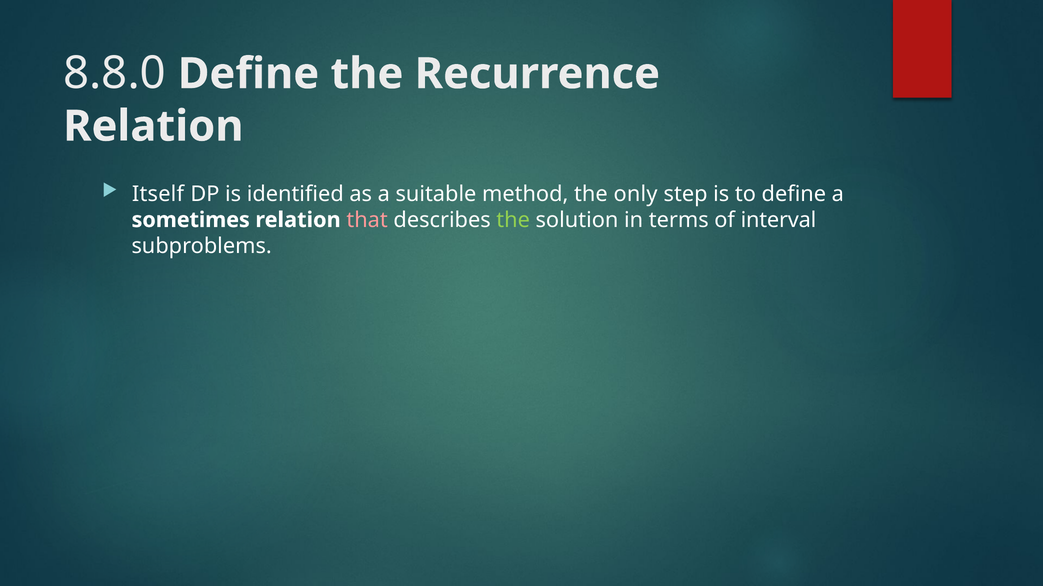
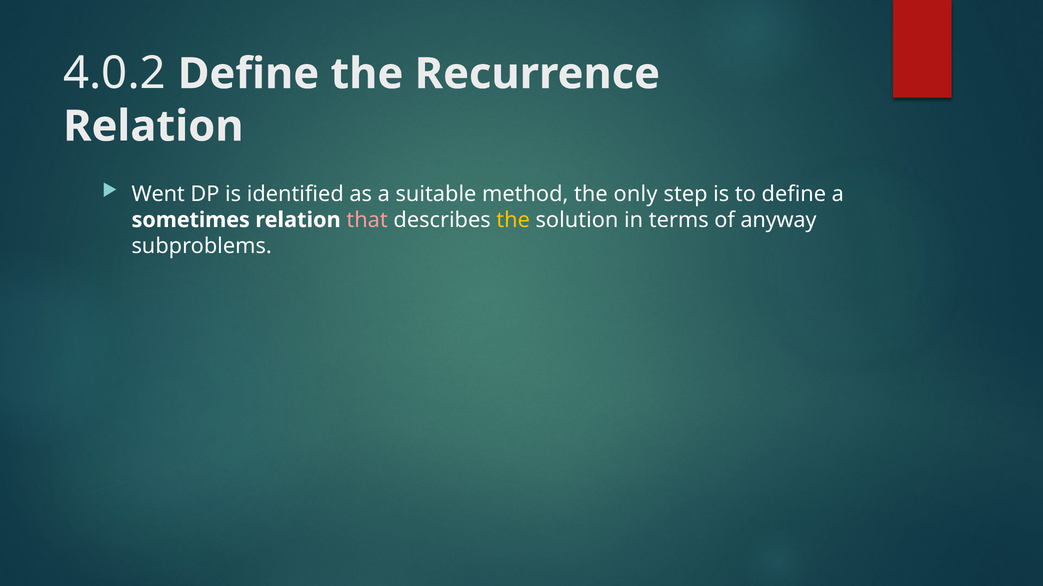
8.8.0: 8.8.0 -> 4.0.2 (114, 73)
Itself: Itself -> Went (158, 194)
the colour: light green -> yellow (513, 220)
interval: interval -> anyway (779, 220)
